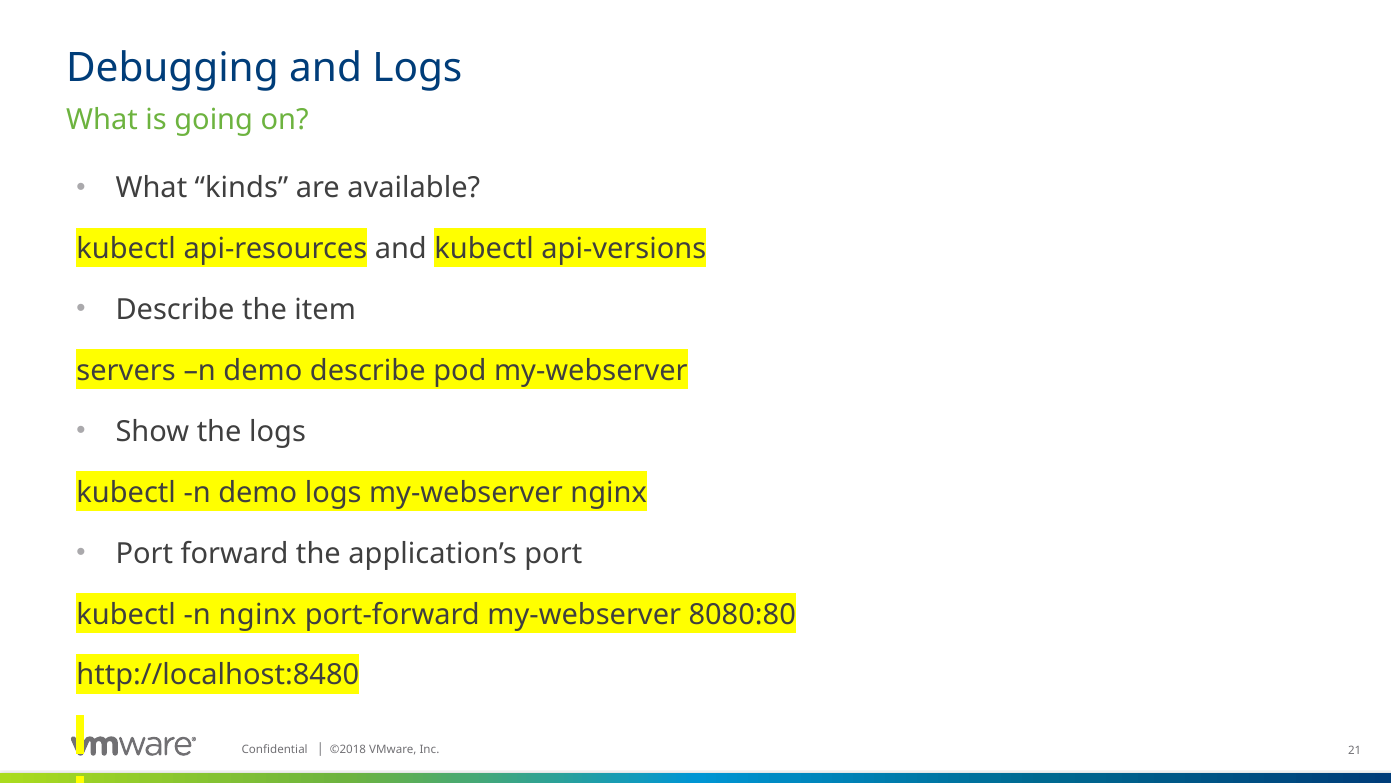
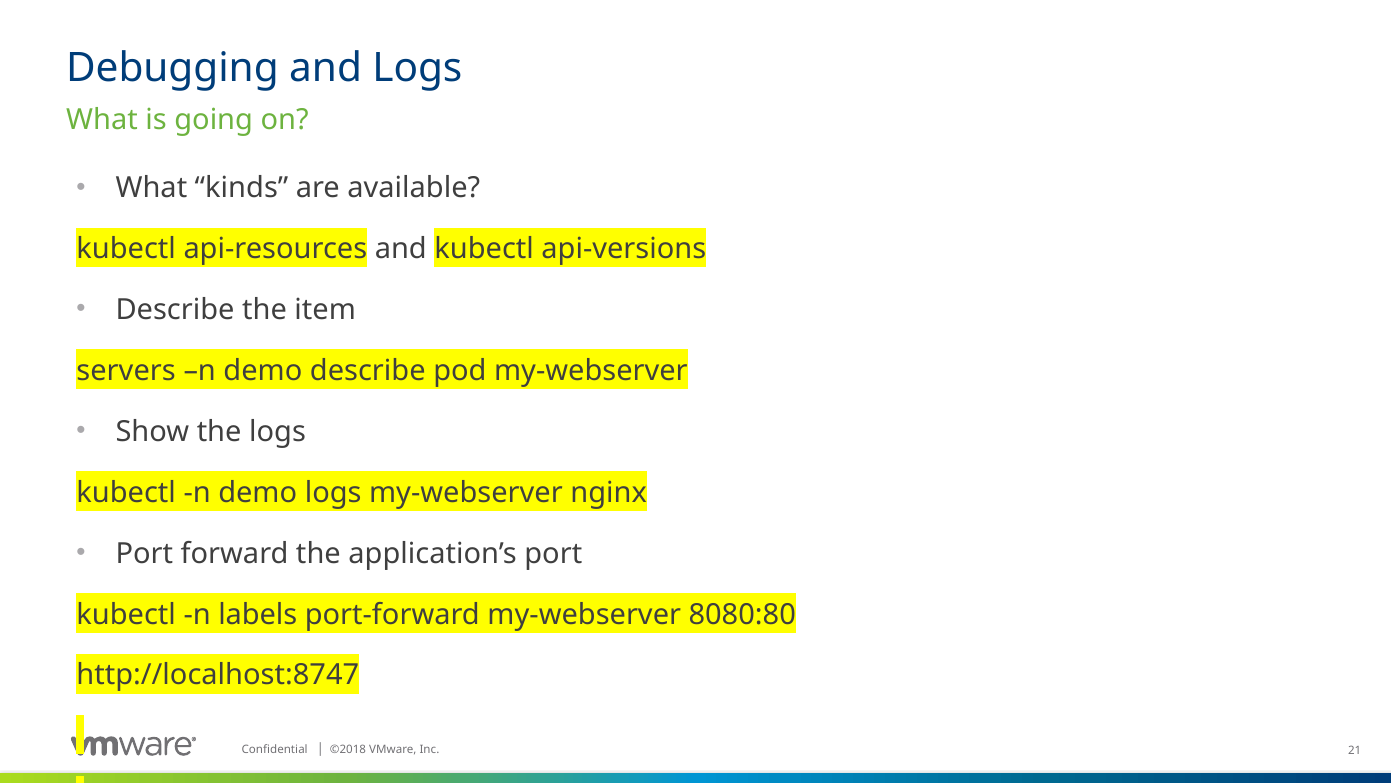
n nginx: nginx -> labels (258, 614)
http://localhost:8480: http://localhost:8480 -> http://localhost:8747 (218, 675)
